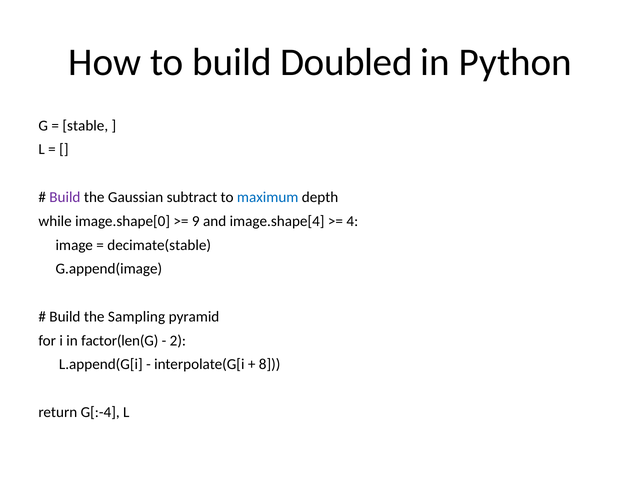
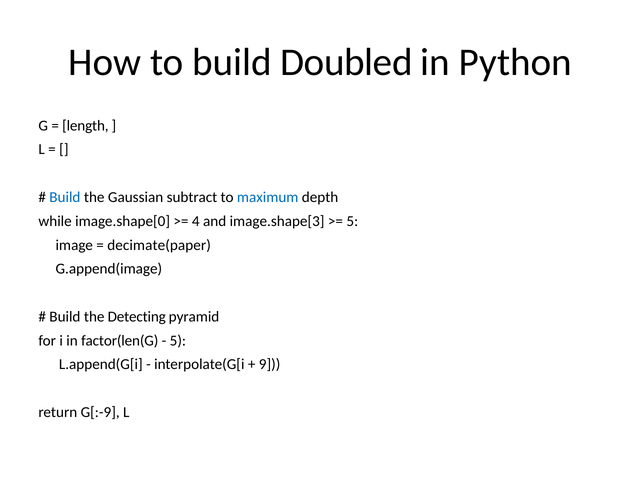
stable: stable -> length (85, 126)
Build colour: purple -> blue (65, 197)
9: 9 -> 4 (196, 221)
image.shape[4: image.shape[4 -> image.shape[3 (277, 221)
4: 4 -> 5 (352, 221)
decimate(stable: decimate(stable -> decimate(paper (159, 245)
Sampling: Sampling -> Detecting (137, 317)
2: 2 -> 5 (178, 340)
8: 8 -> 9 (270, 364)
G[:-4: G[:-4 -> G[:-9 (100, 412)
